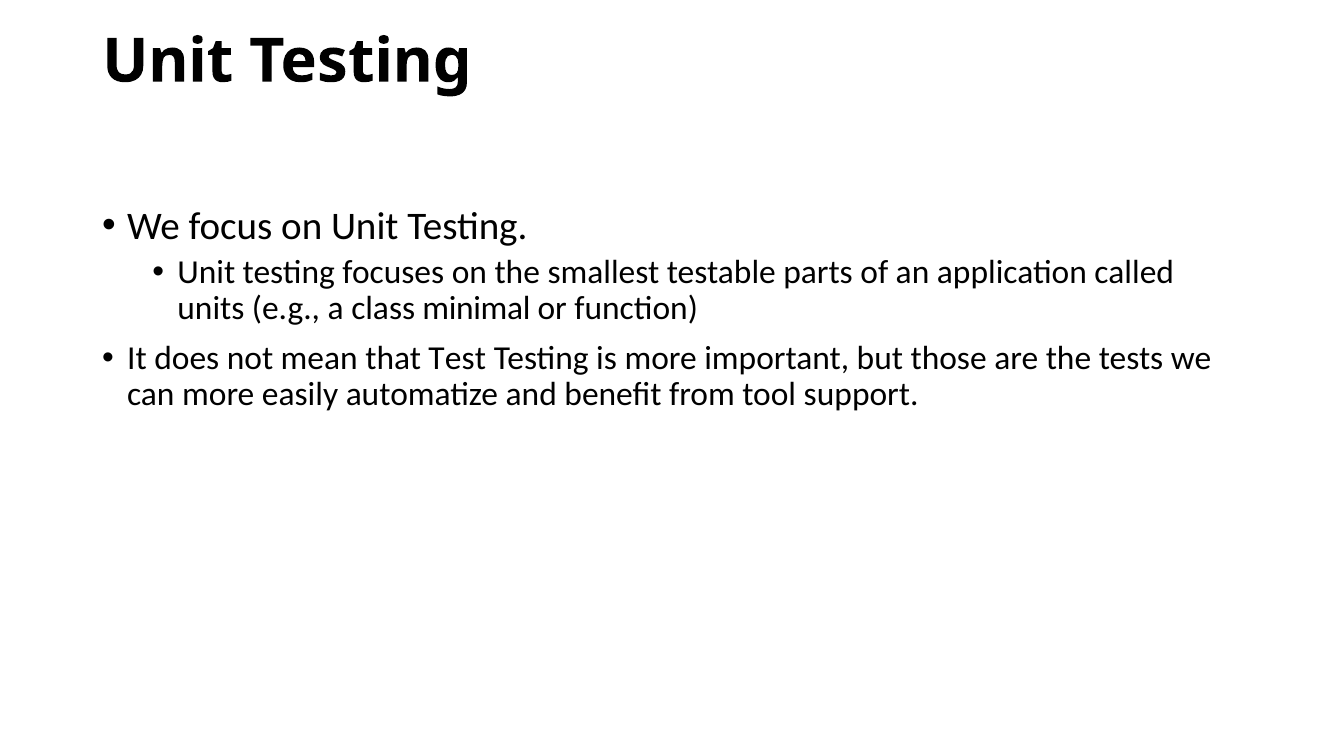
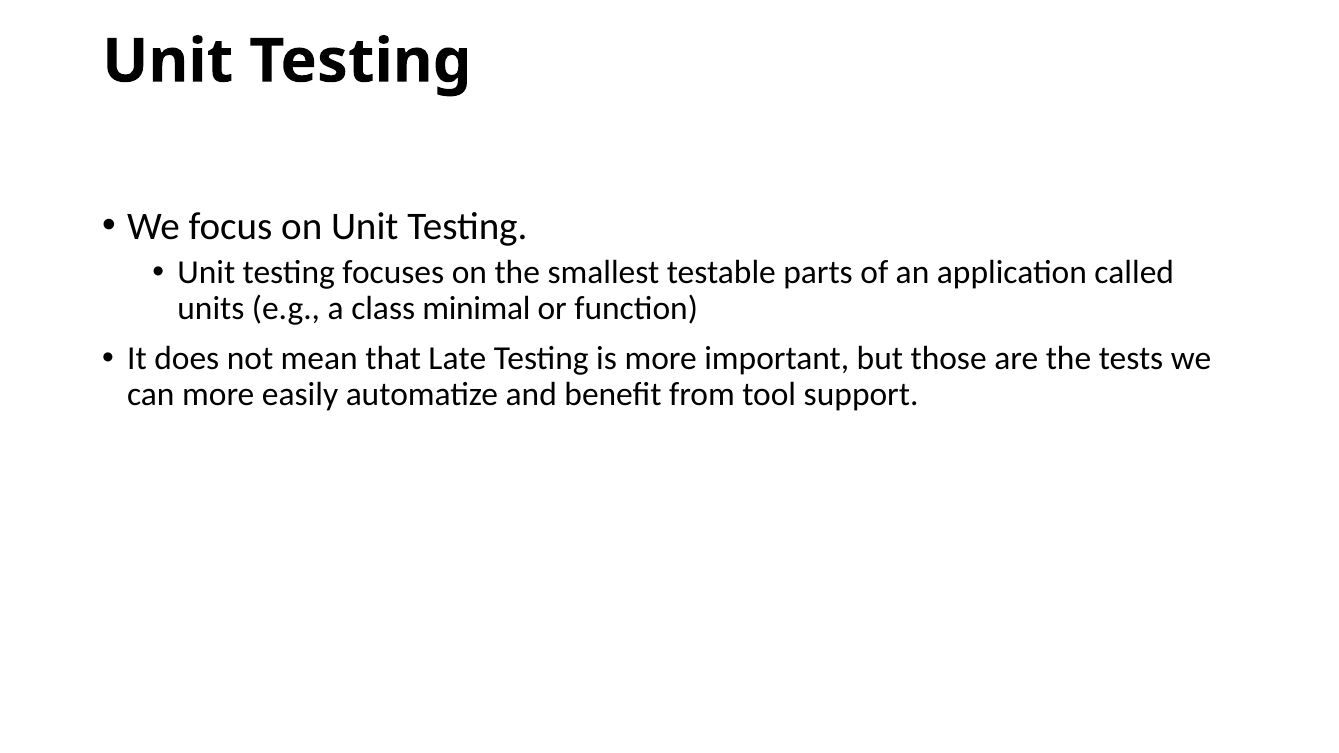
Test: Test -> Late (457, 359)
